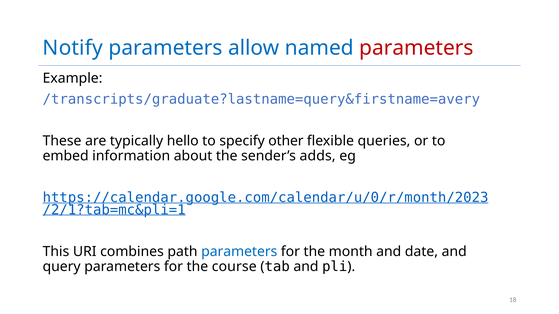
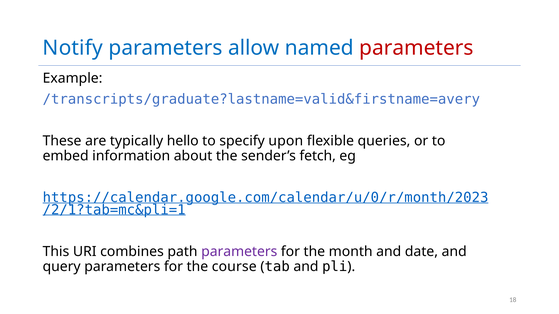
/transcripts/graduate?lastname=query&firstname=avery: /transcripts/graduate?lastname=query&firstname=avery -> /transcripts/graduate?lastname=valid&firstname=avery (261, 99)
other: other -> upon (286, 141)
adds: adds -> fetch (318, 156)
parameters colour: blue -> purple (239, 252)
